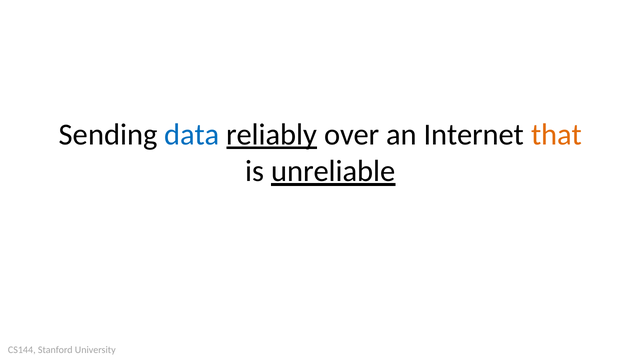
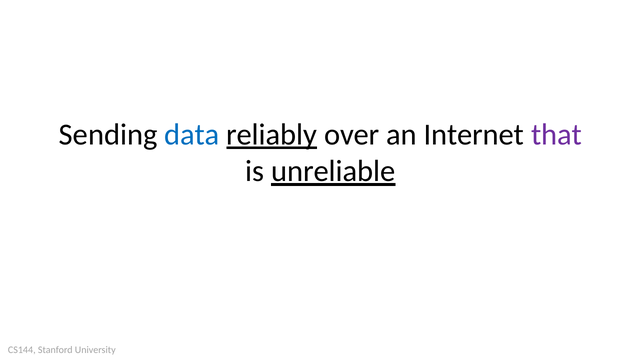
that colour: orange -> purple (556, 134)
